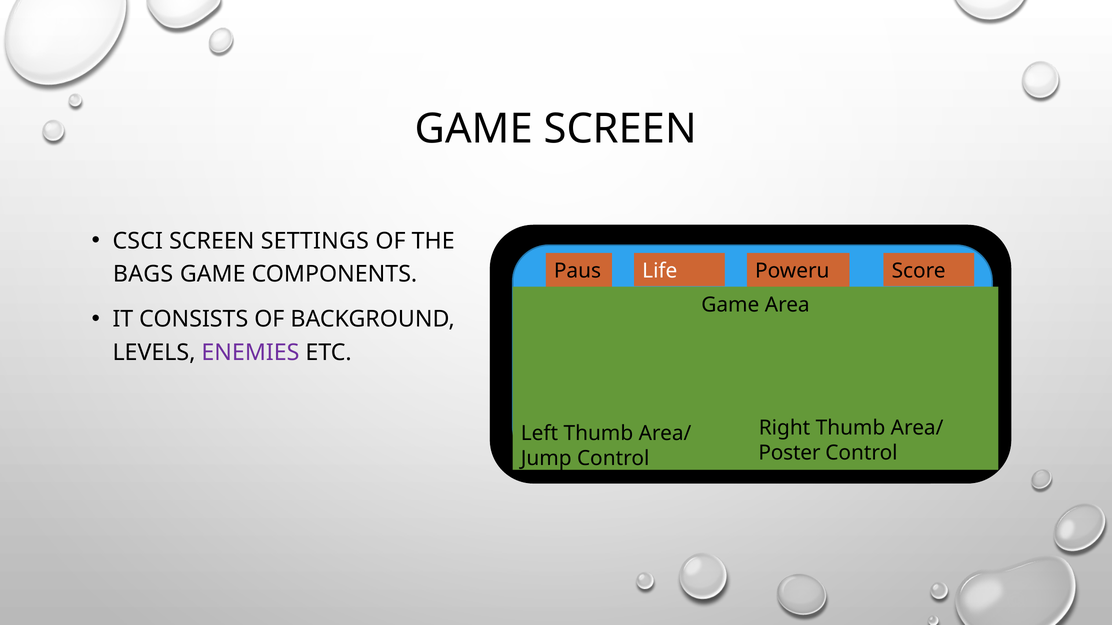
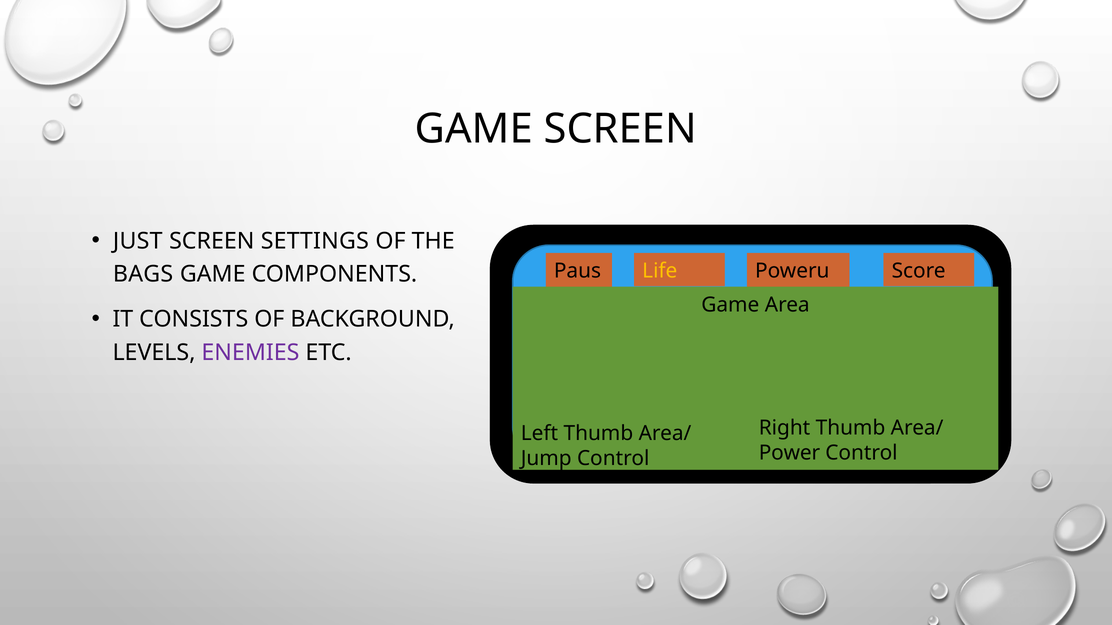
CSCI: CSCI -> JUST (138, 241)
Life colour: white -> yellow (660, 271)
Poster: Poster -> Power (789, 453)
